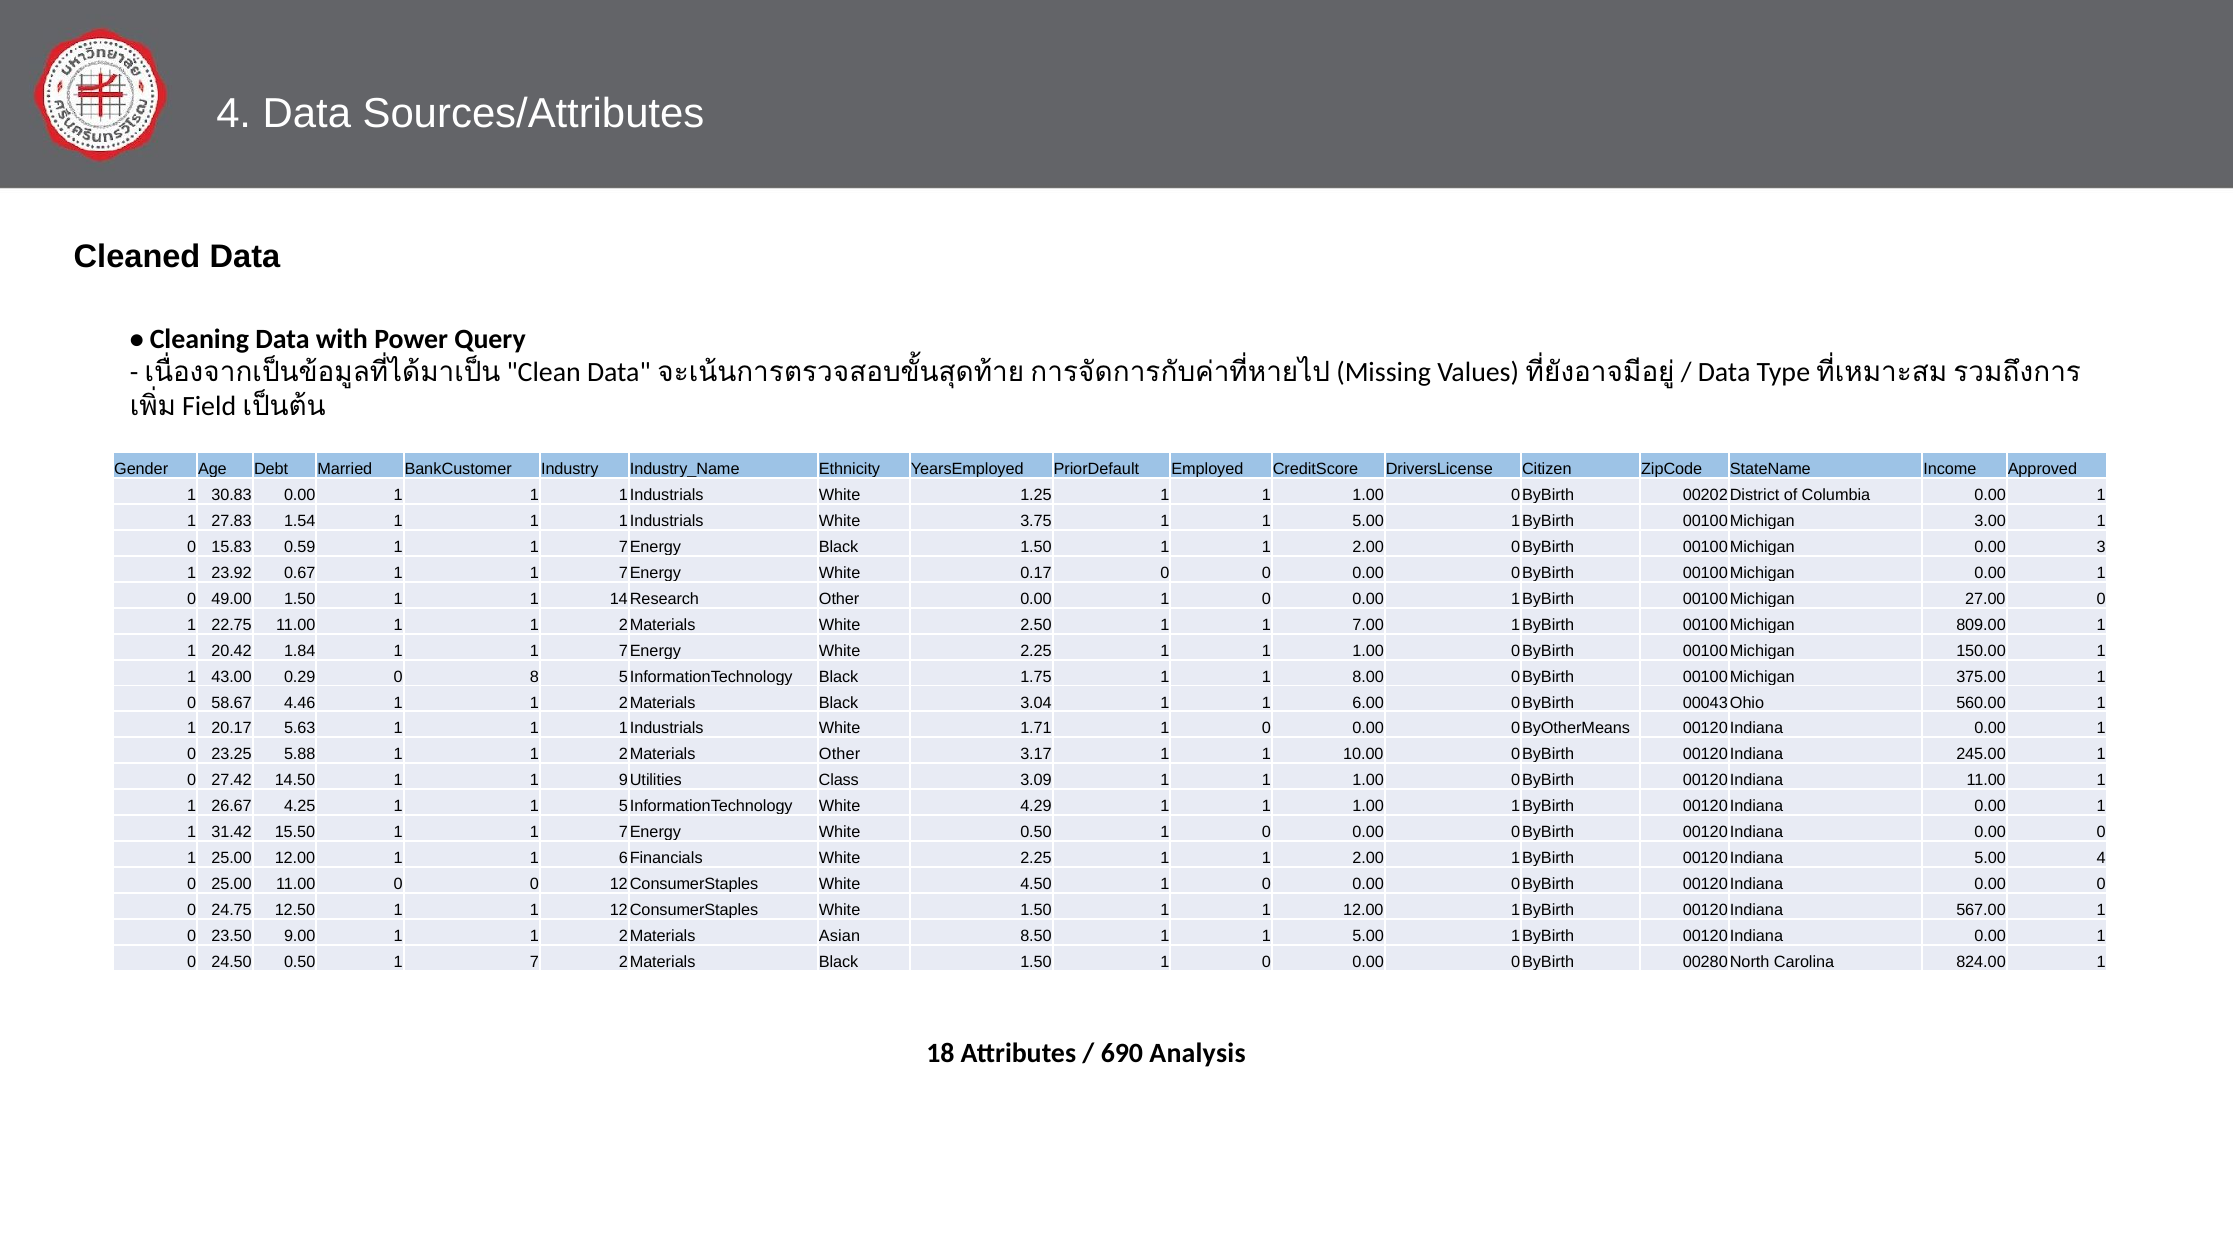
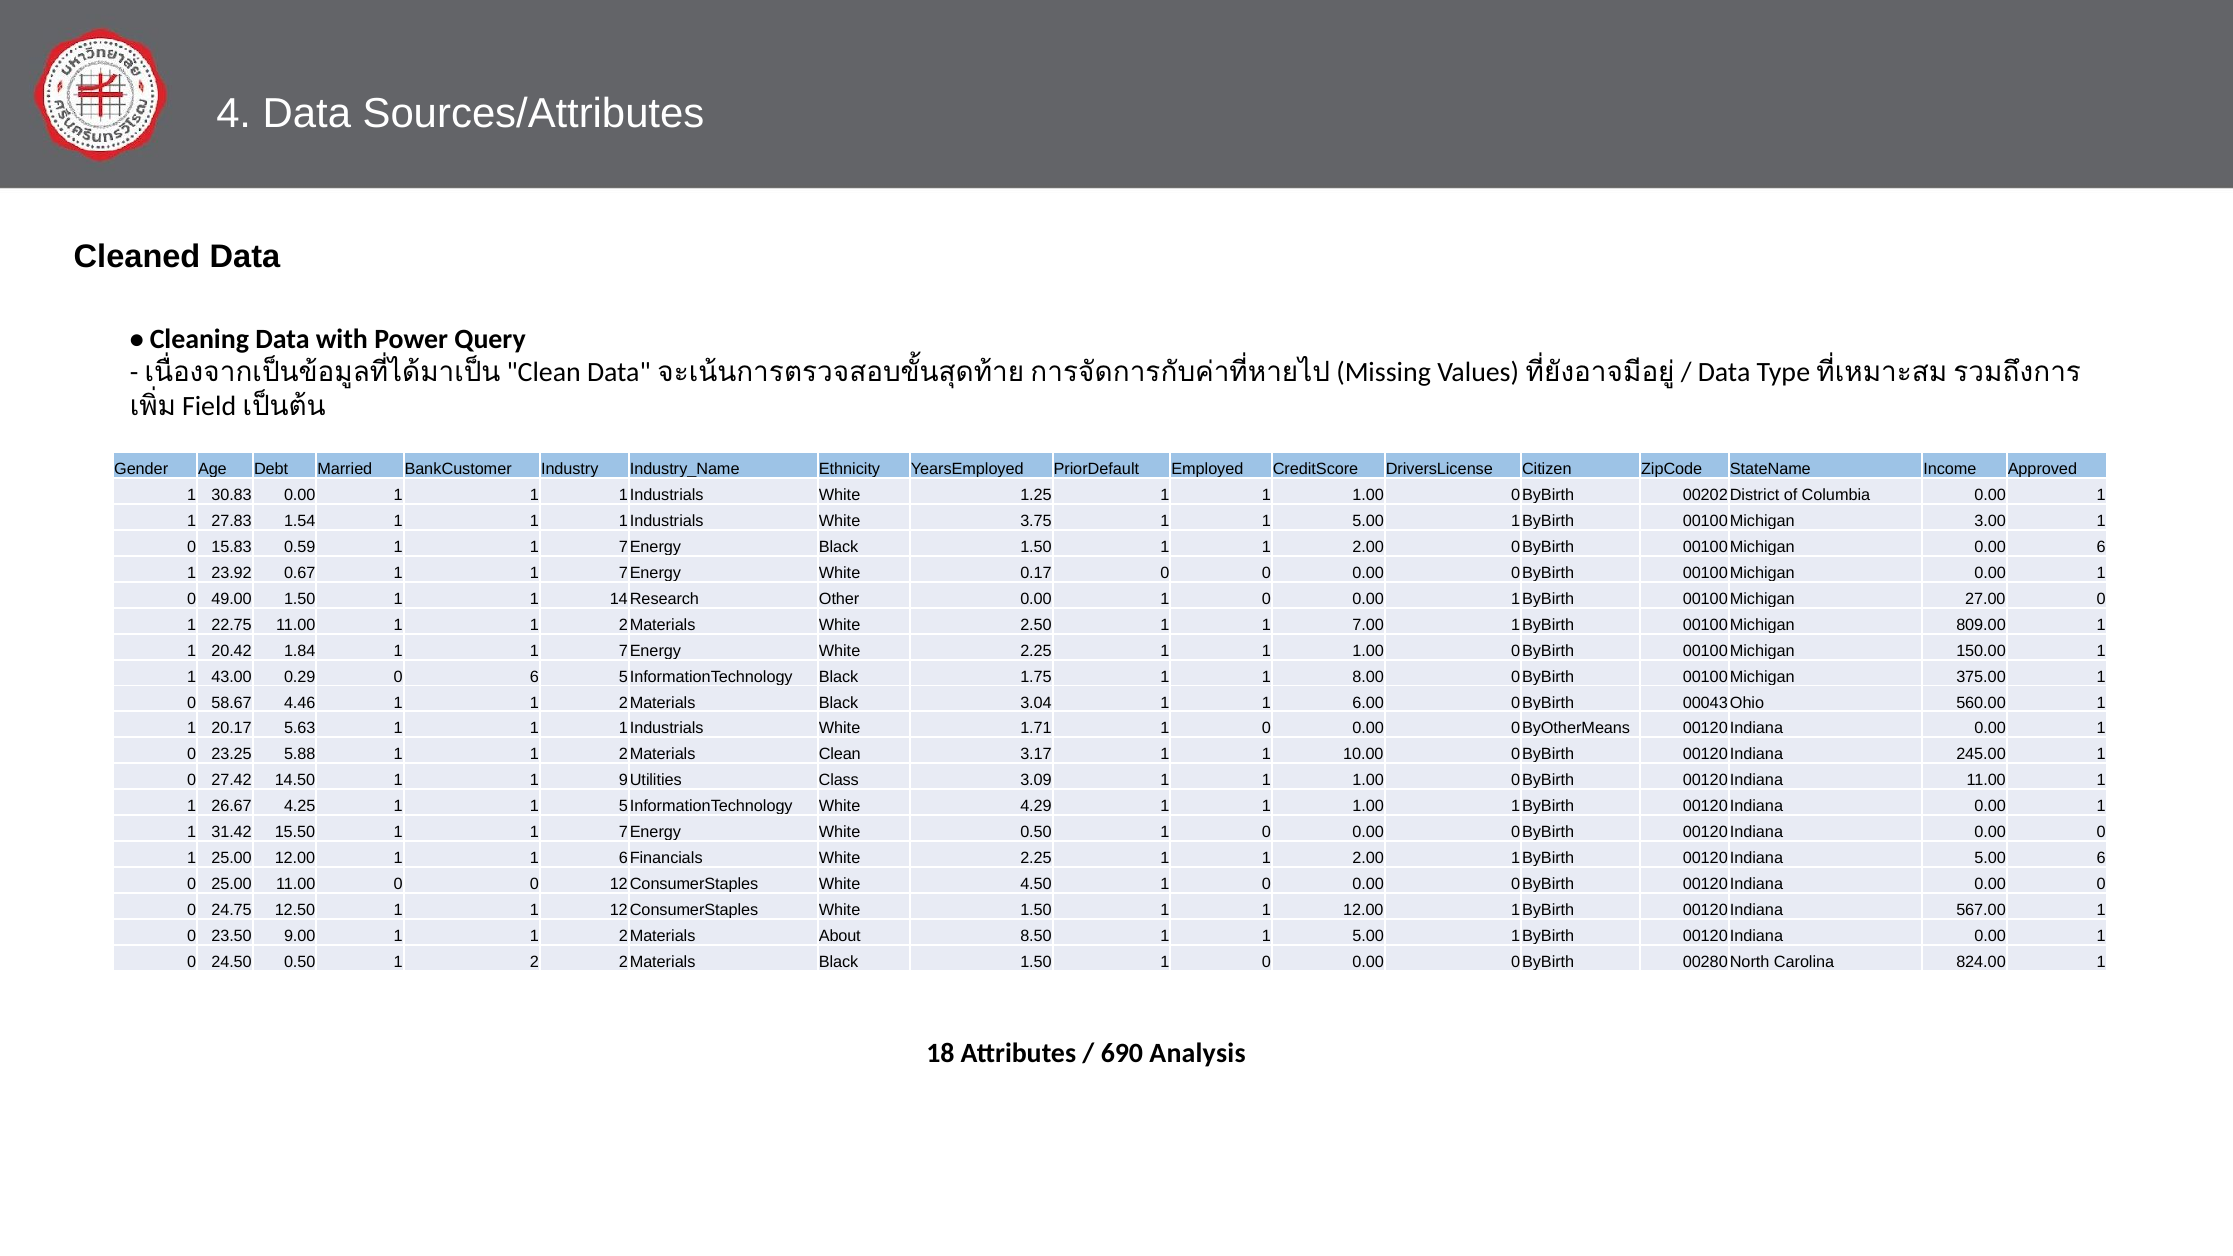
0.00 3: 3 -> 6 (2101, 547)
0 8: 8 -> 6 (535, 677)
Other: Other -> Clean (840, 755)
5.00 4: 4 -> 6 (2101, 858)
Asian: Asian -> About (840, 936)
7: 7 -> 2 (535, 962)
